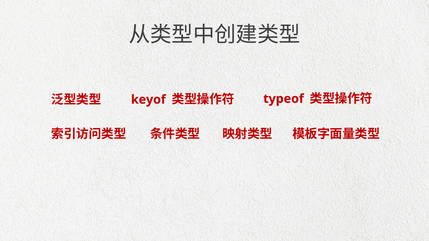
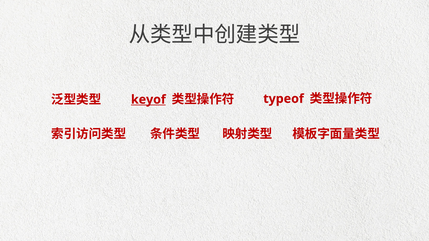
keyof underline: none -> present (148, 100)
